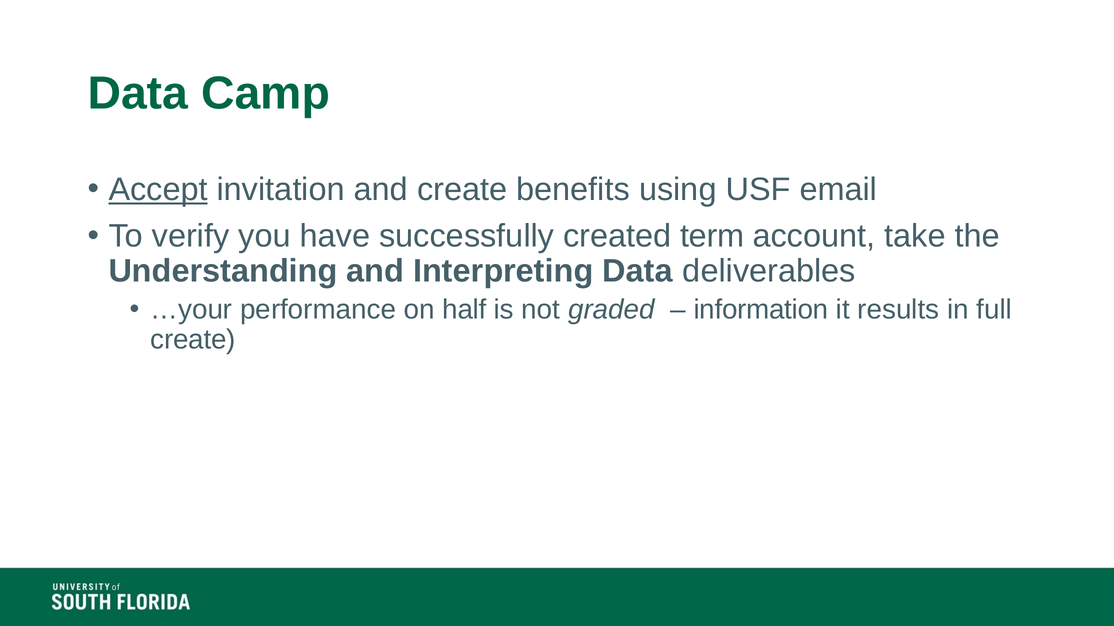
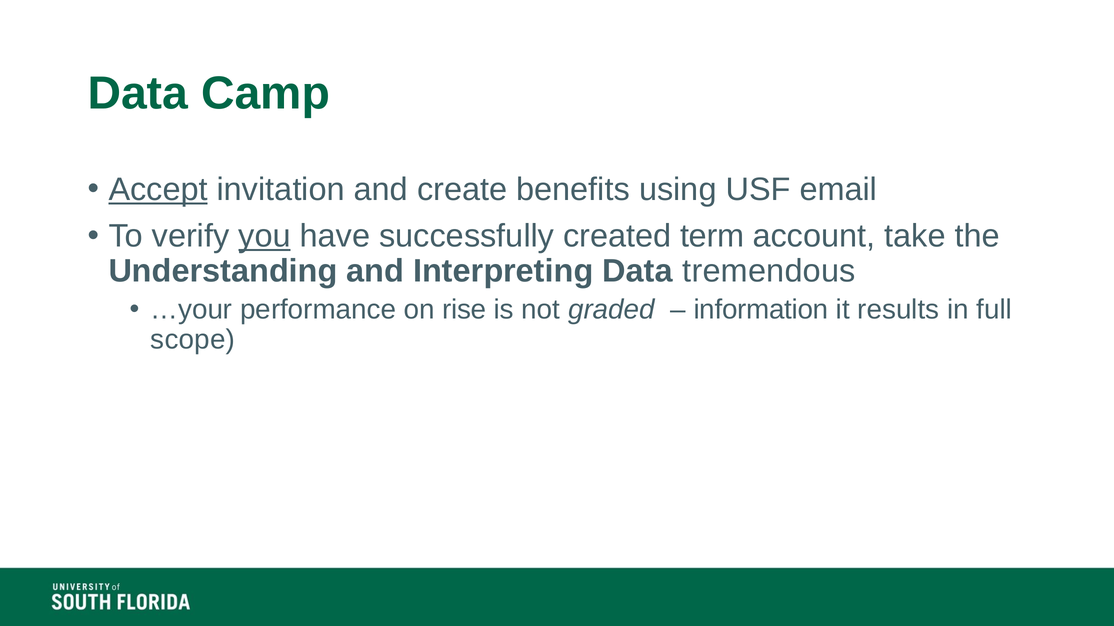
you underline: none -> present (265, 236)
deliverables: deliverables -> tremendous (769, 272)
half: half -> rise (464, 310)
create: create -> scope (193, 340)
